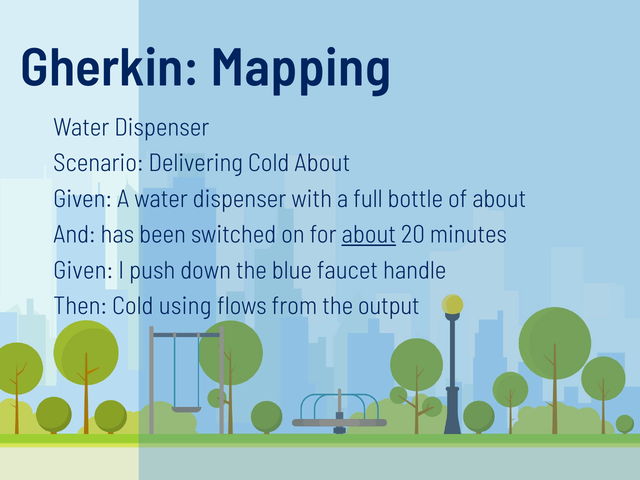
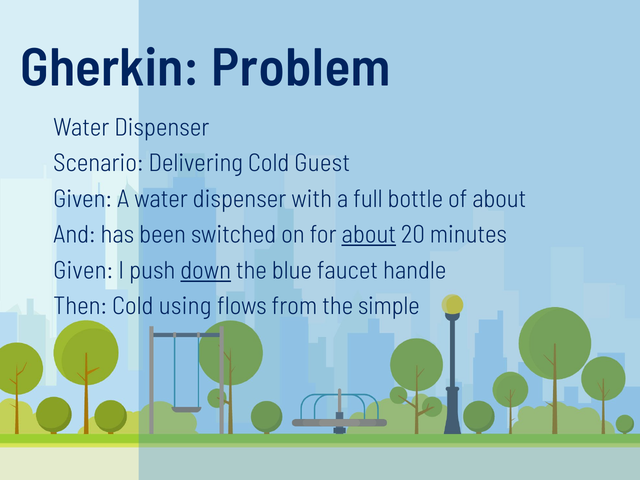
Mapping: Mapping -> Problem (301, 68)
Cold About: About -> Guest (322, 163)
down underline: none -> present (206, 270)
output: output -> simple (389, 306)
